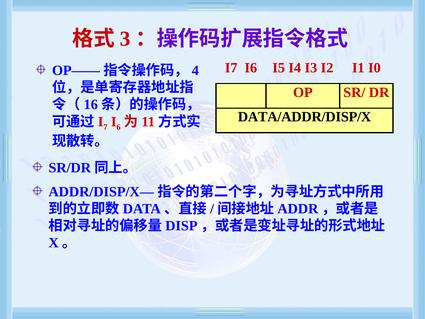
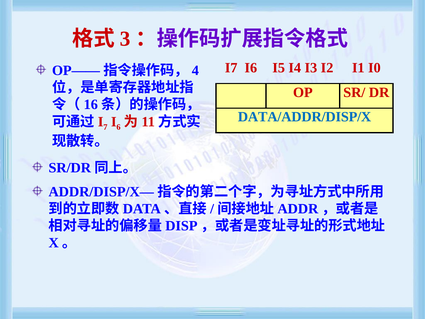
DATA/ADDR/DISP/X colour: black -> blue (305, 117)
